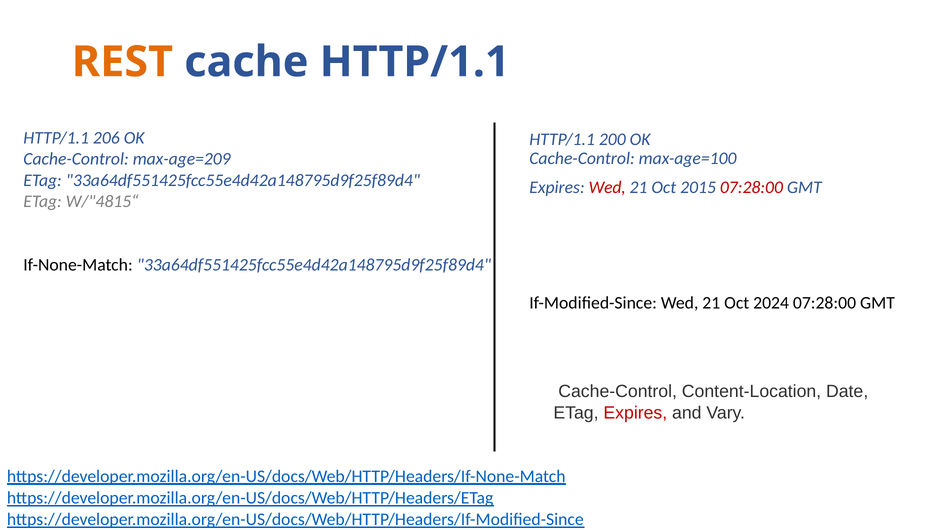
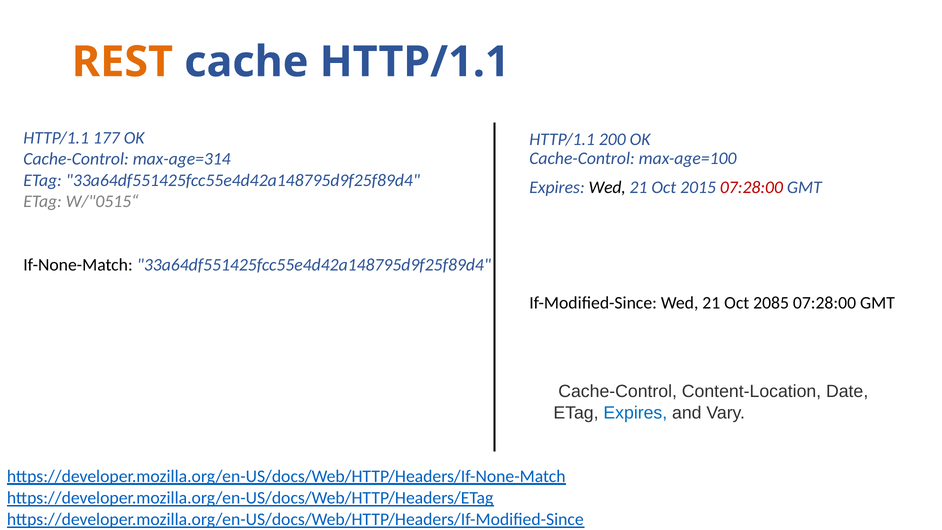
206: 206 -> 177 (106, 138)
max-age=209: max-age=209 -> max-age=314 (182, 159)
Wed colour: red -> black (607, 187)
W/"4815“: W/"4815“ -> W/"0515“ (102, 201)
2024: 2024 -> 2085 (771, 303)
Expires colour: red -> blue (635, 413)
